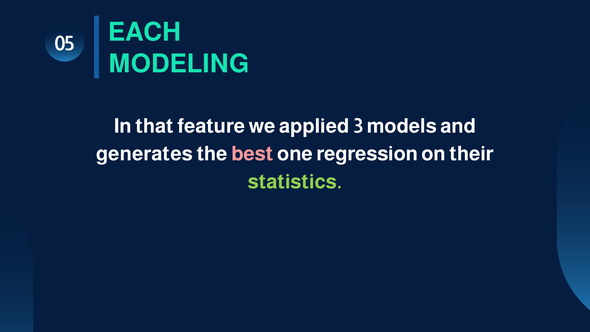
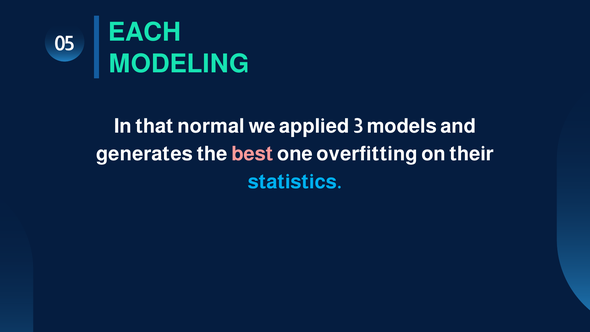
feature: feature -> normal (211, 126)
regression: regression -> overfitting (367, 154)
statistics colour: light green -> light blue (295, 182)
